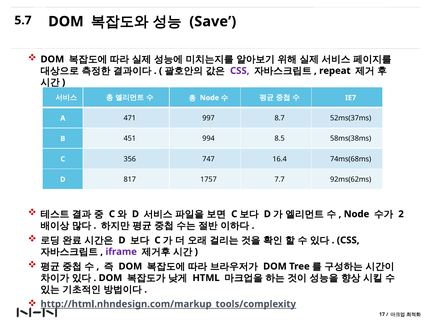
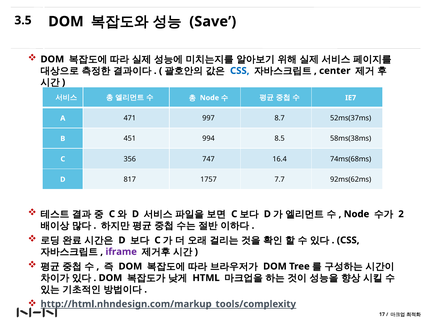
5.7: 5.7 -> 3.5 (23, 20)
CSS colour: purple -> blue (240, 71)
repeat: repeat -> center (335, 71)
